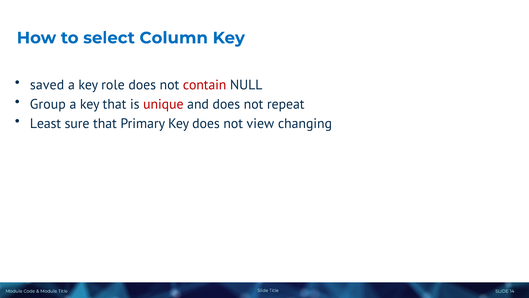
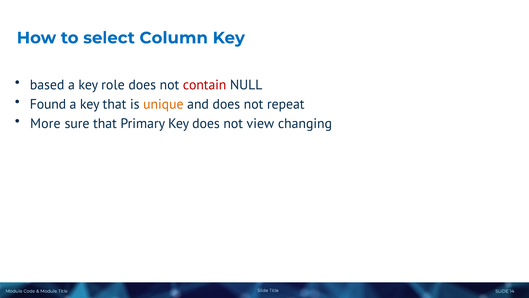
saved: saved -> based (47, 85)
Group: Group -> Found (48, 104)
unique colour: red -> orange (163, 104)
Least: Least -> More (45, 123)
